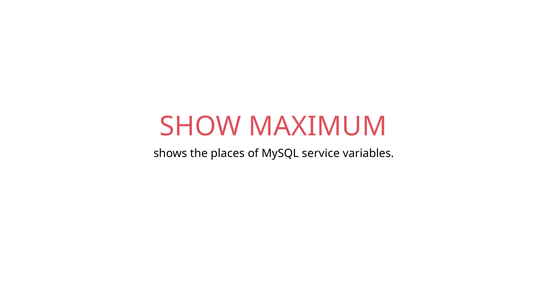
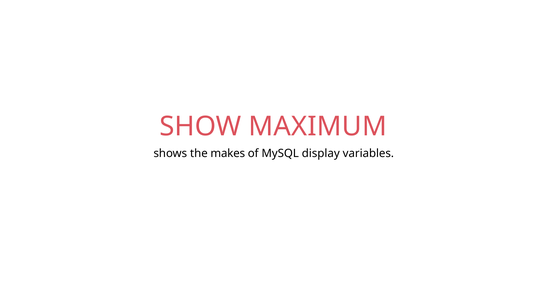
places: places -> makes (228, 153)
service: service -> display (321, 153)
